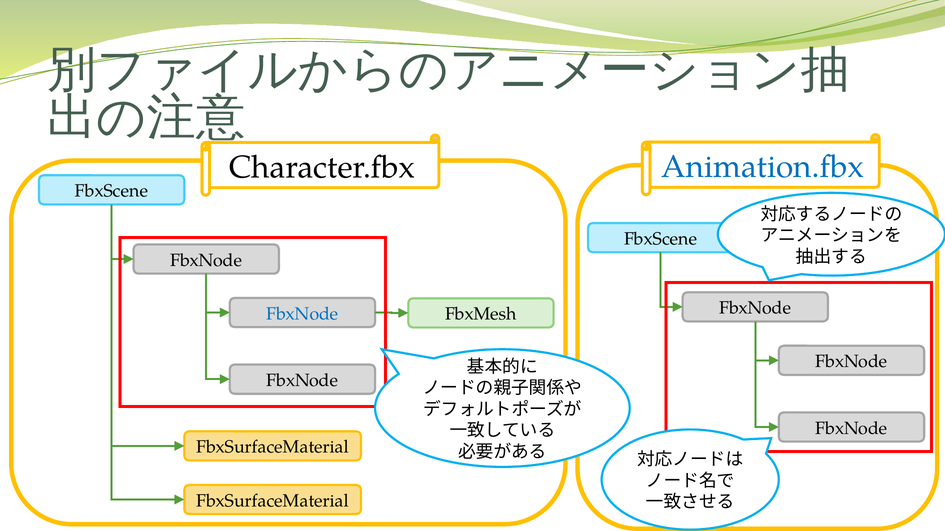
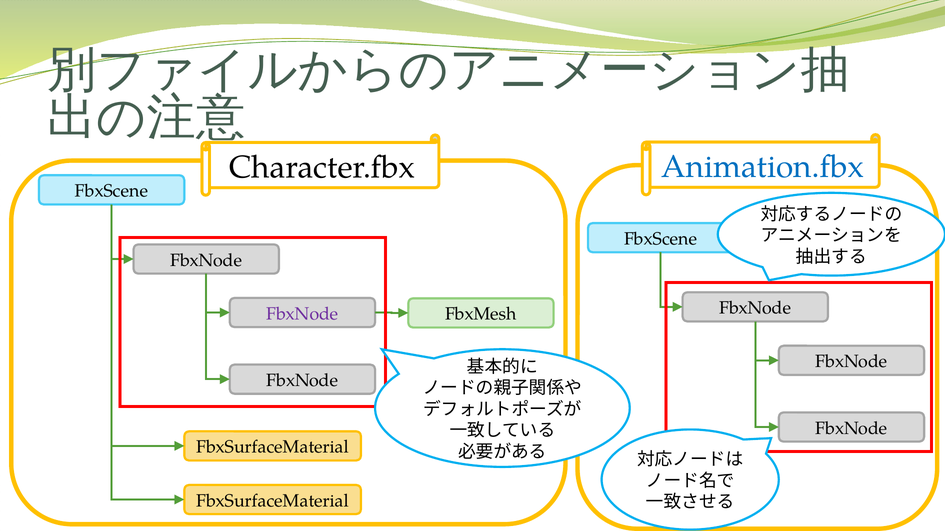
FbxNode colour: blue -> purple (302, 314)
